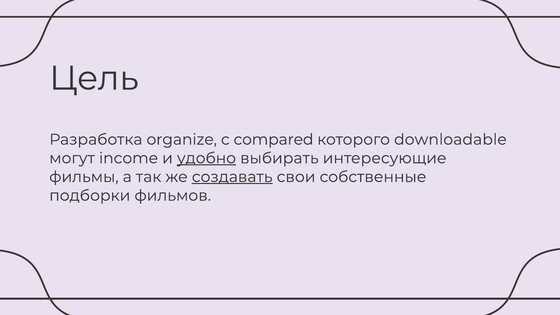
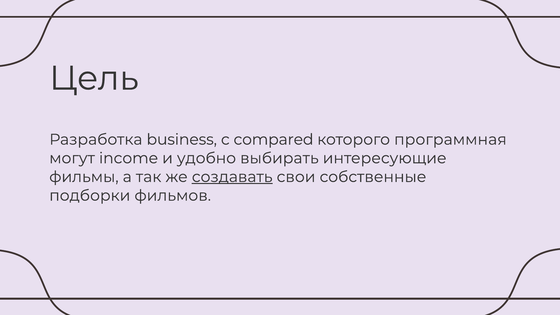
organize: organize -> business (182, 140)
downloadable: downloadable -> программная (450, 140)
удобно underline: present -> none (207, 158)
